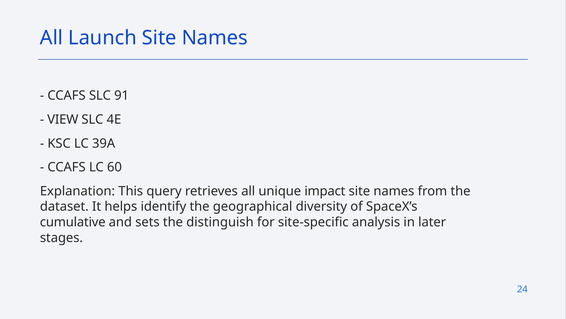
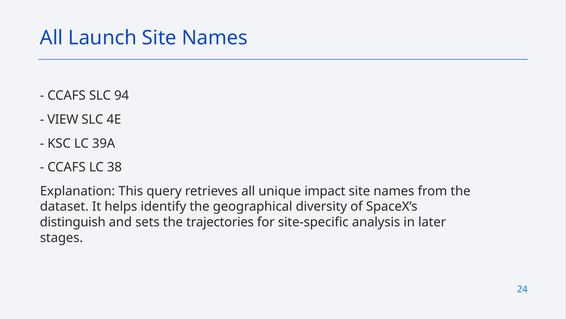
91: 91 -> 94 (122, 96)
60: 60 -> 38 (114, 167)
cumulative: cumulative -> distinguish (73, 222)
distinguish: distinguish -> trajectories (220, 222)
